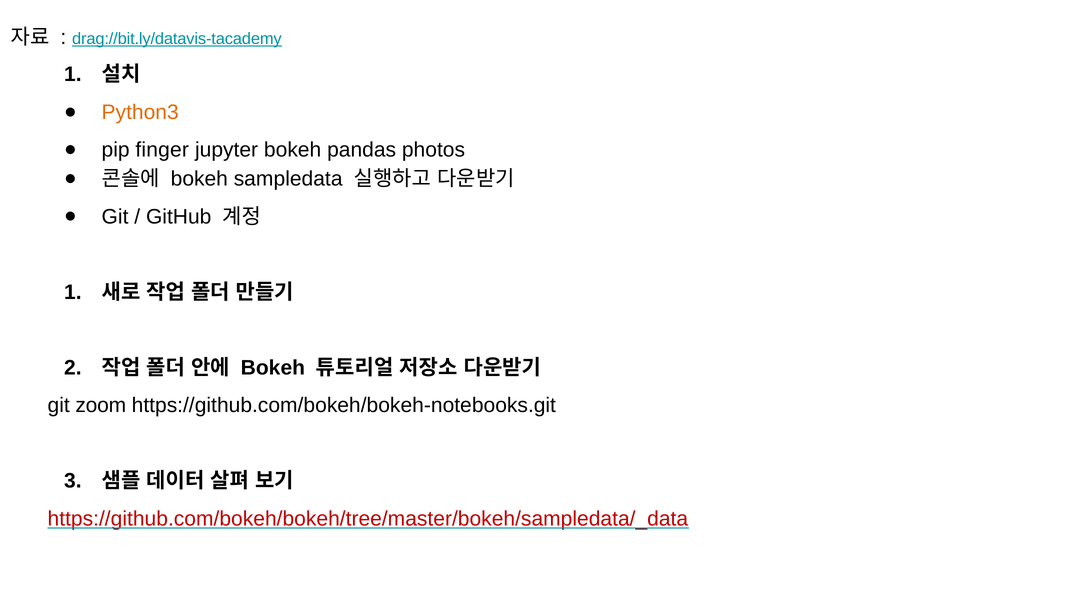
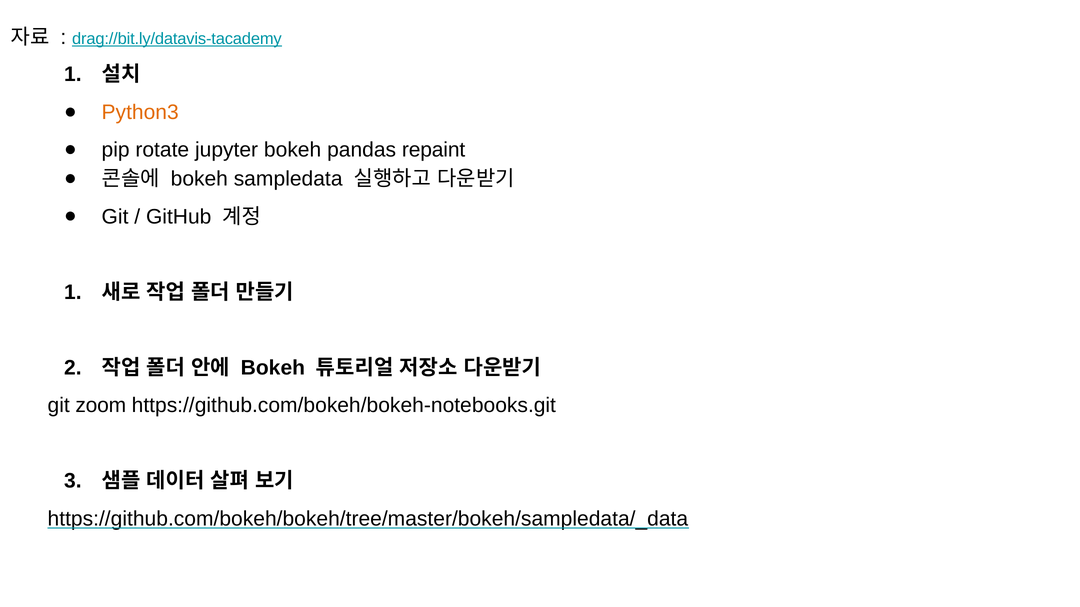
finger: finger -> rotate (162, 150)
photos: photos -> repaint (434, 150)
https://github.com/bokeh/bokeh/tree/master/bokeh/sampledata/_data colour: red -> black (368, 519)
